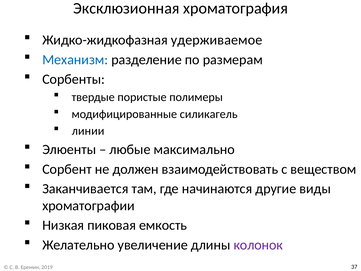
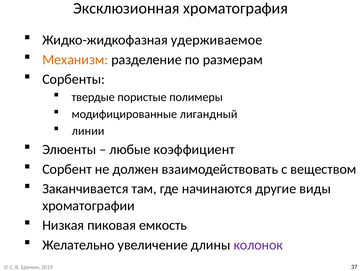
Механизм colour: blue -> orange (75, 60)
силикагель: силикагель -> лигандный (209, 114)
максимально: максимально -> коэффициент (194, 149)
